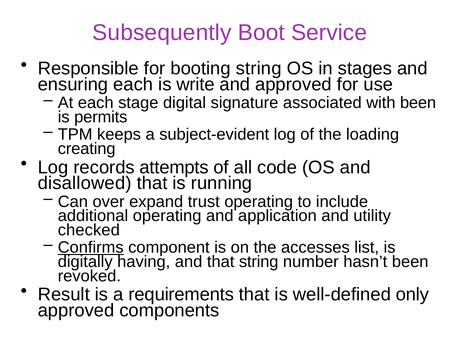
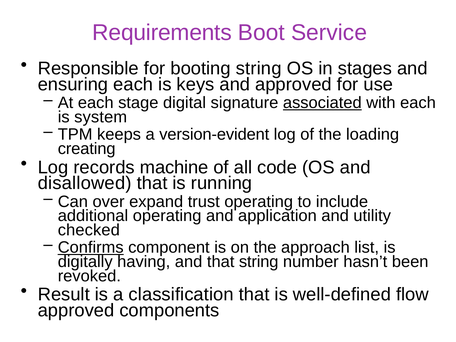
Subsequently: Subsequently -> Requirements (162, 33)
write: write -> keys (196, 84)
associated underline: none -> present (322, 103)
with been: been -> each (418, 103)
permits: permits -> system (101, 117)
subject-evident: subject-evident -> version-evident (214, 135)
attempts: attempts -> machine (174, 167)
accesses: accesses -> approach (315, 247)
requirements: requirements -> classification (181, 294)
only: only -> flow (412, 294)
